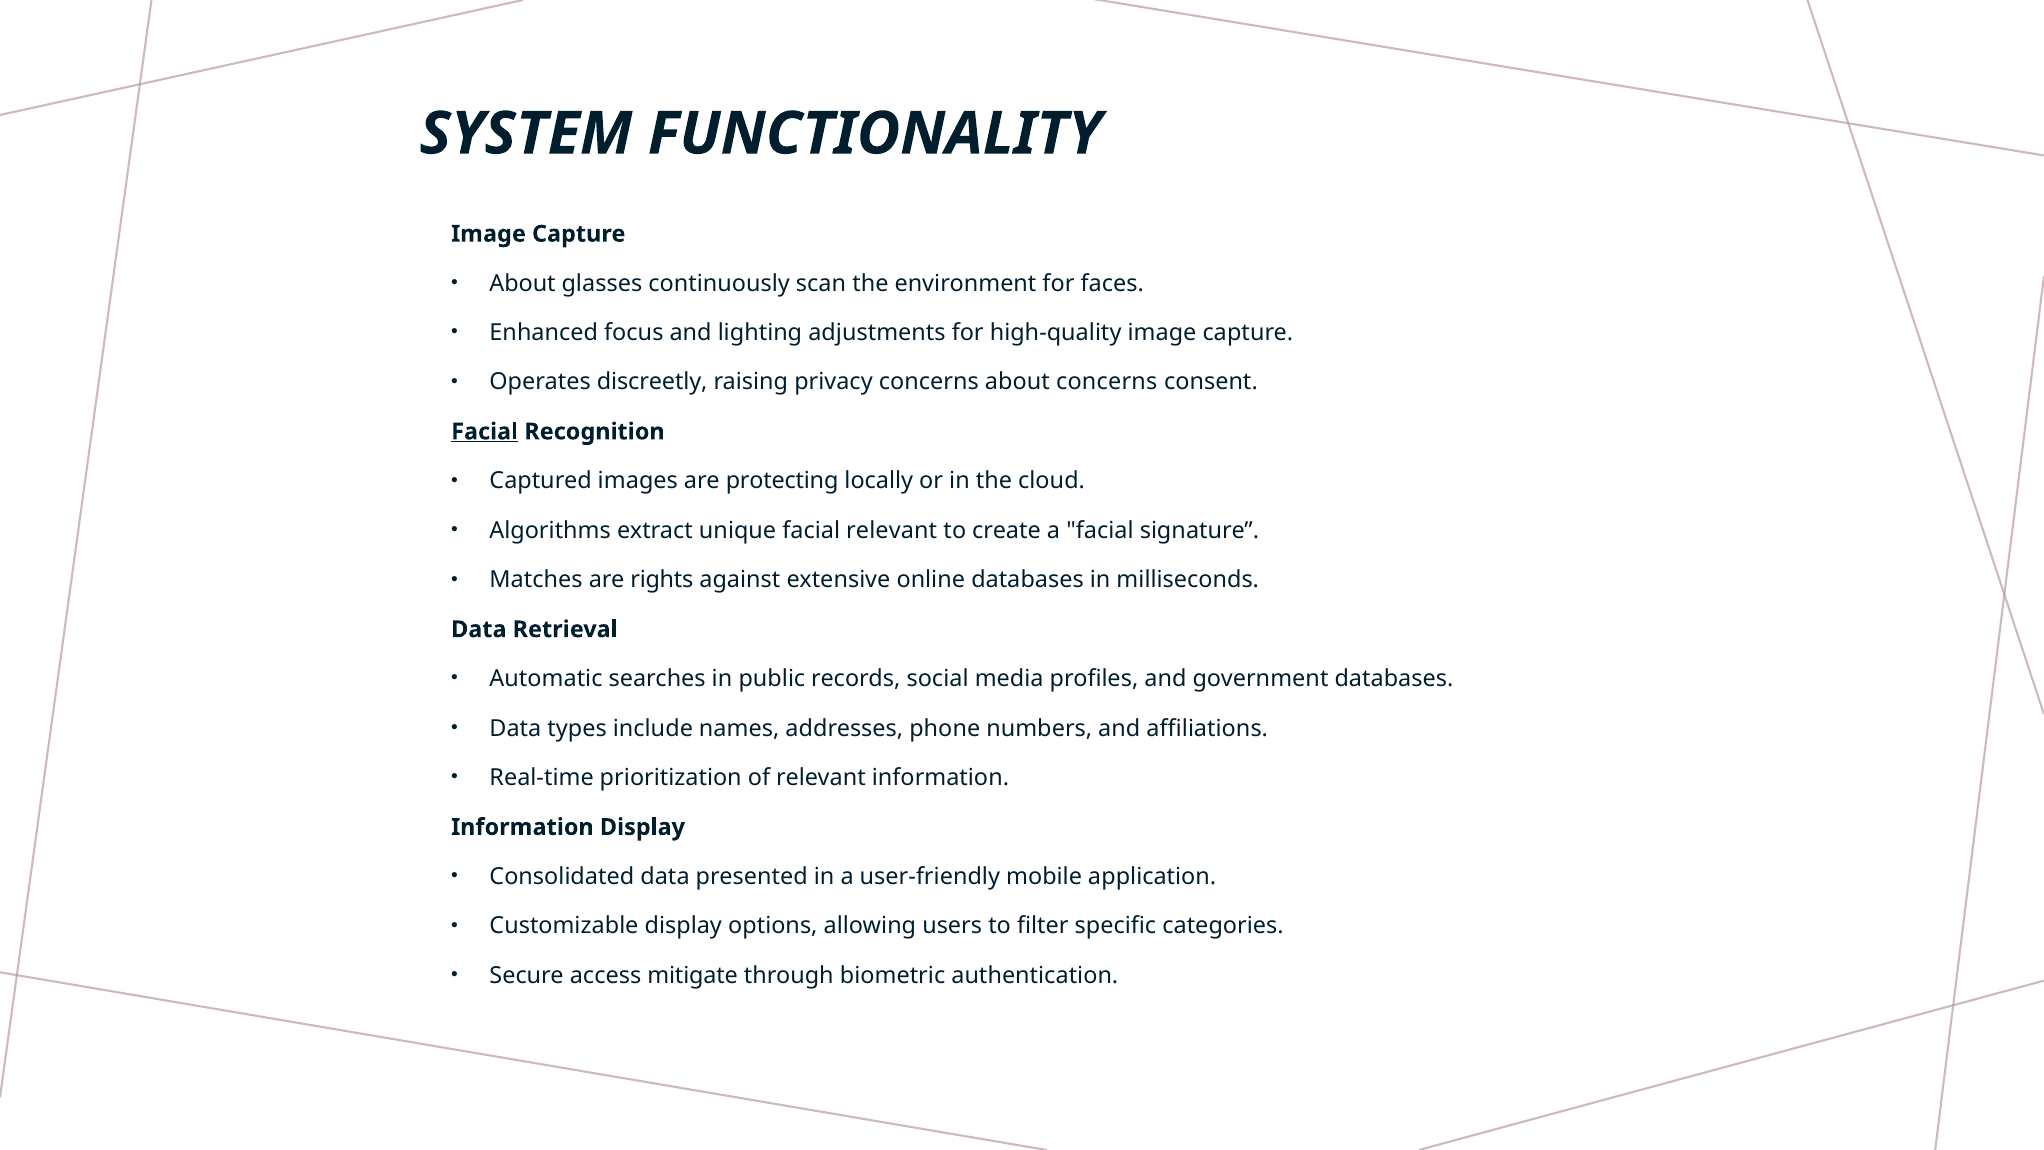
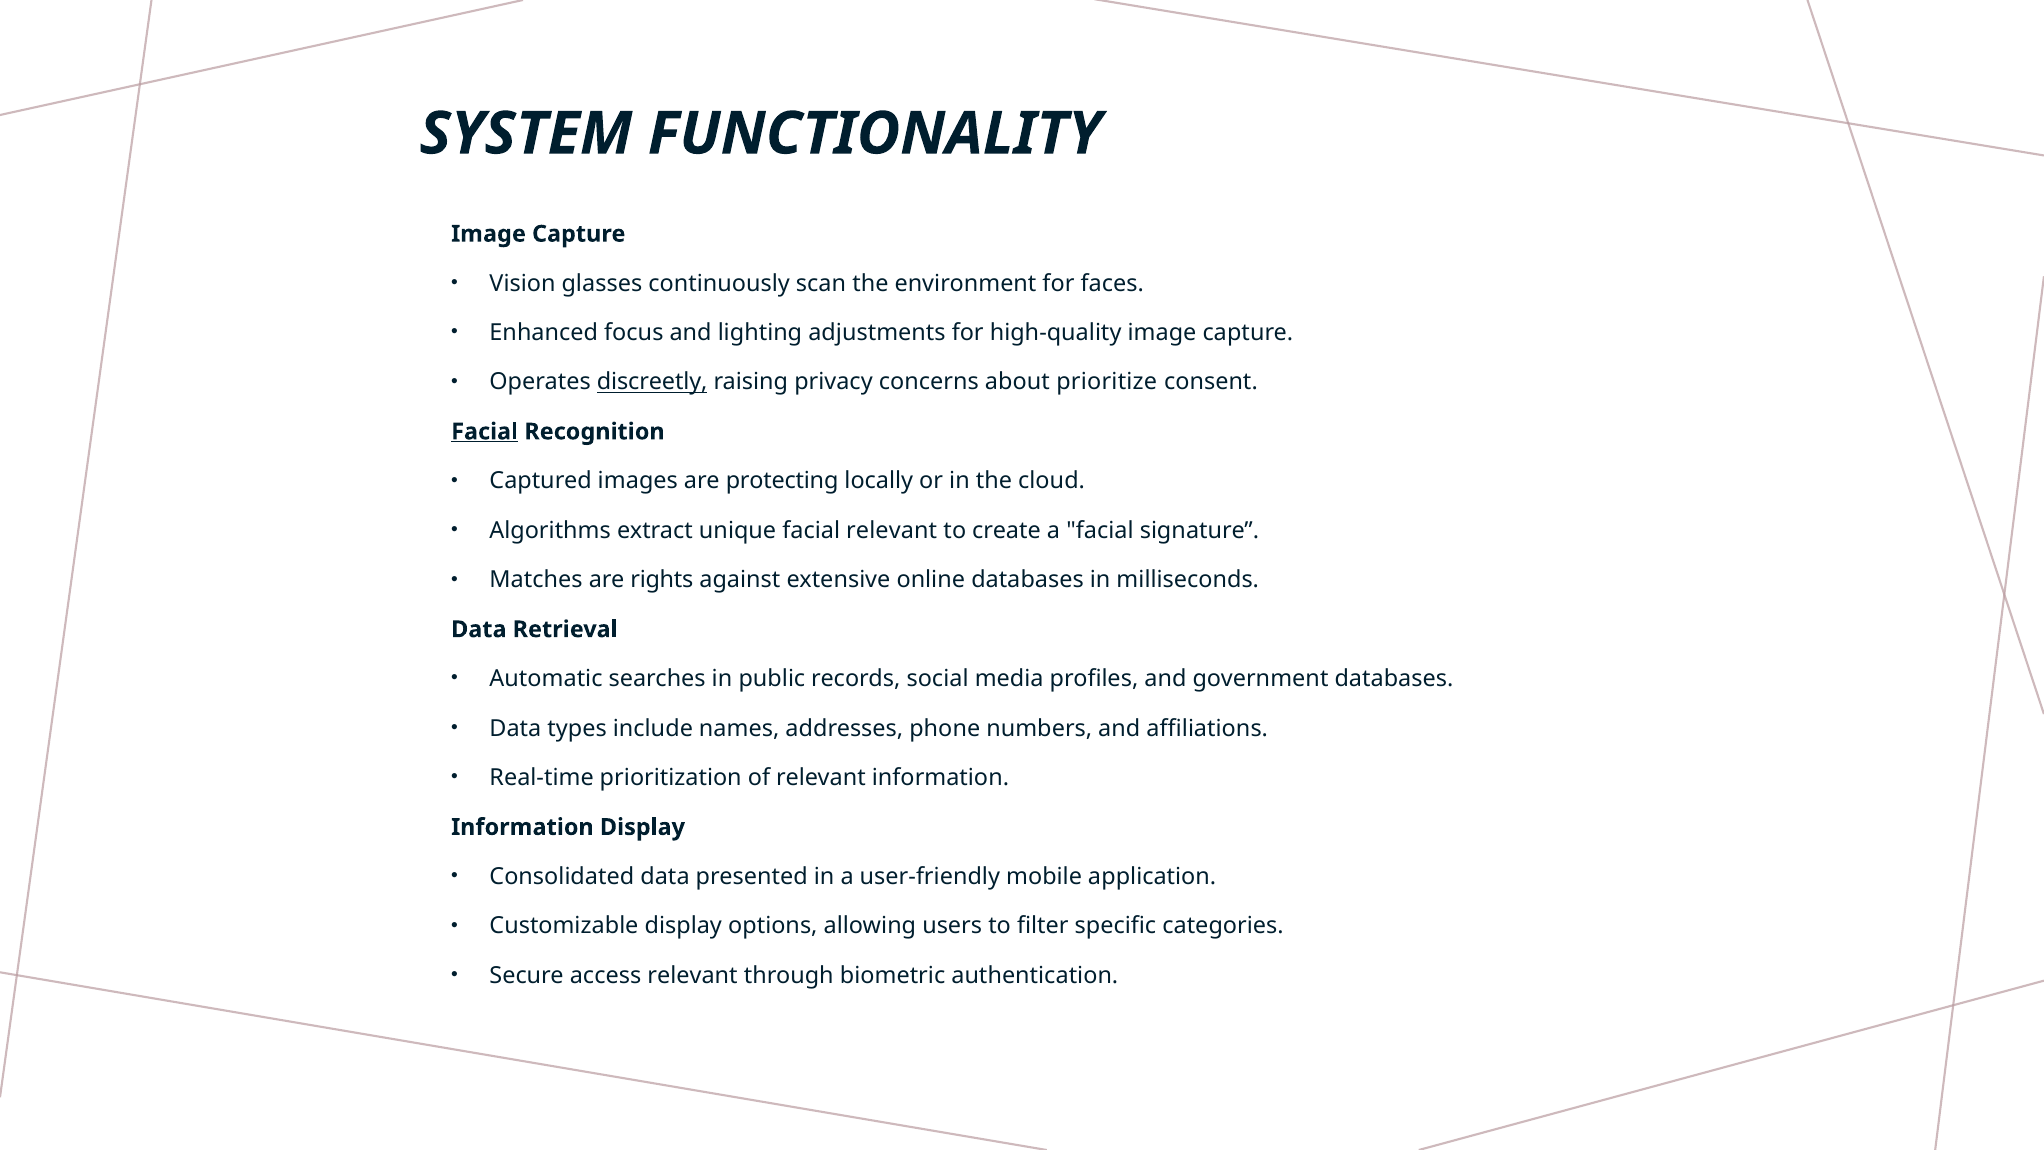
About: About -> Vision (523, 283)
discreetly underline: none -> present (652, 382)
about concerns: concerns -> prioritize (1107, 382)
access mitigate: mitigate -> relevant (693, 975)
